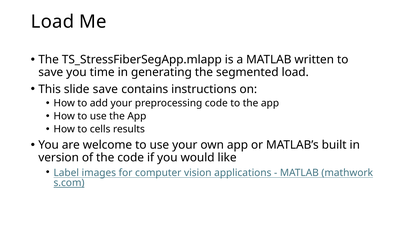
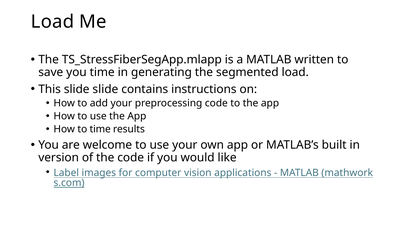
slide save: save -> slide (105, 89)
to cells: cells -> time (100, 129)
